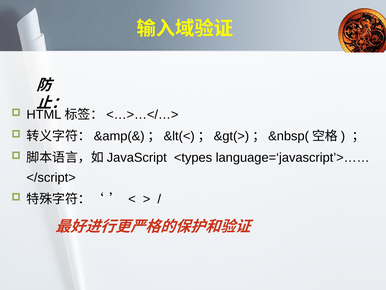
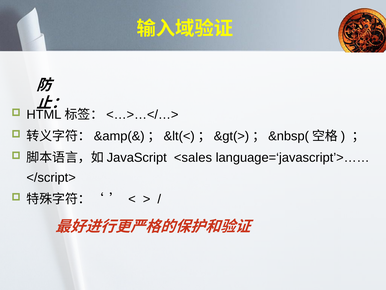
<types: <types -> <sales (193, 157)
